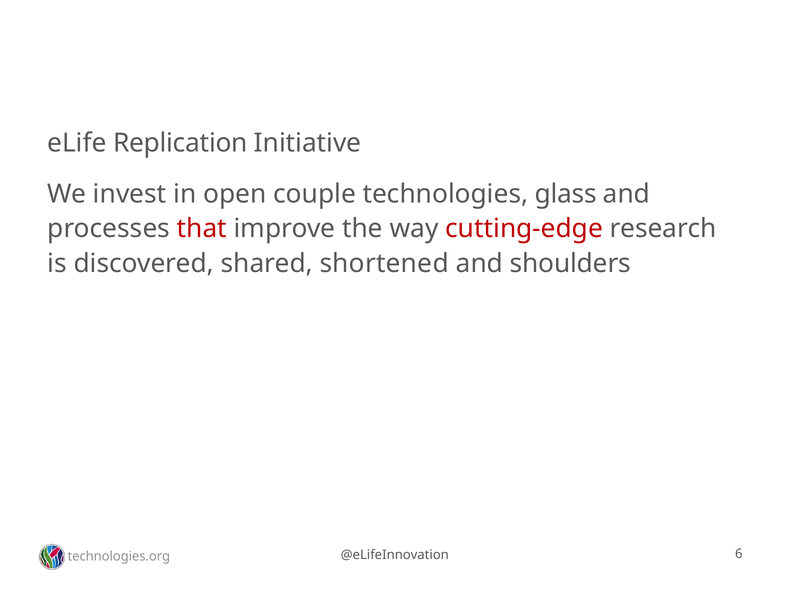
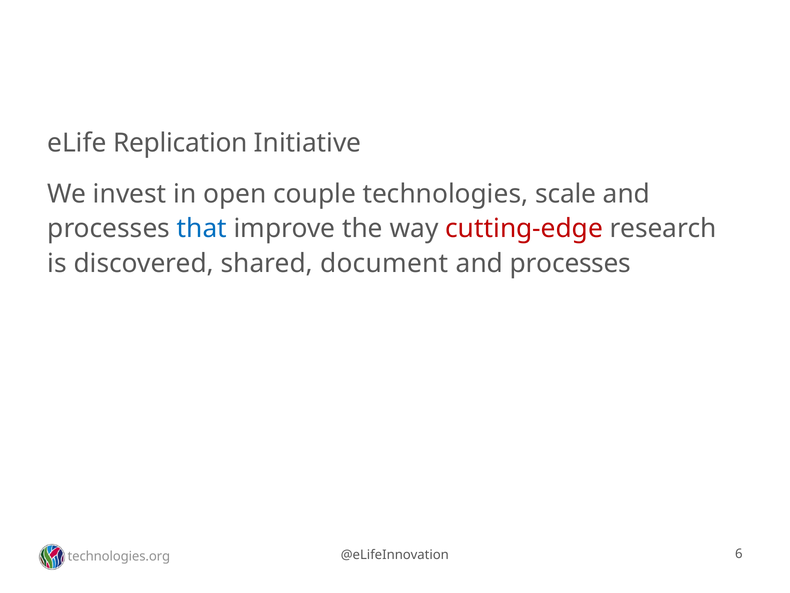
glass: glass -> scale (566, 194)
that colour: red -> blue (202, 228)
shortened: shortened -> document (384, 263)
shoulders: shoulders -> processes (570, 263)
